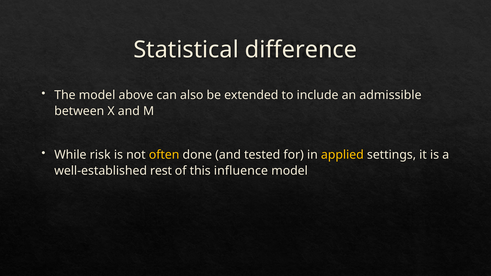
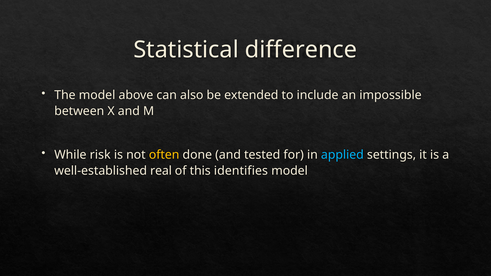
admissible: admissible -> impossible (390, 95)
applied colour: yellow -> light blue (342, 155)
rest: rest -> real (161, 171)
influence: influence -> identifies (241, 171)
